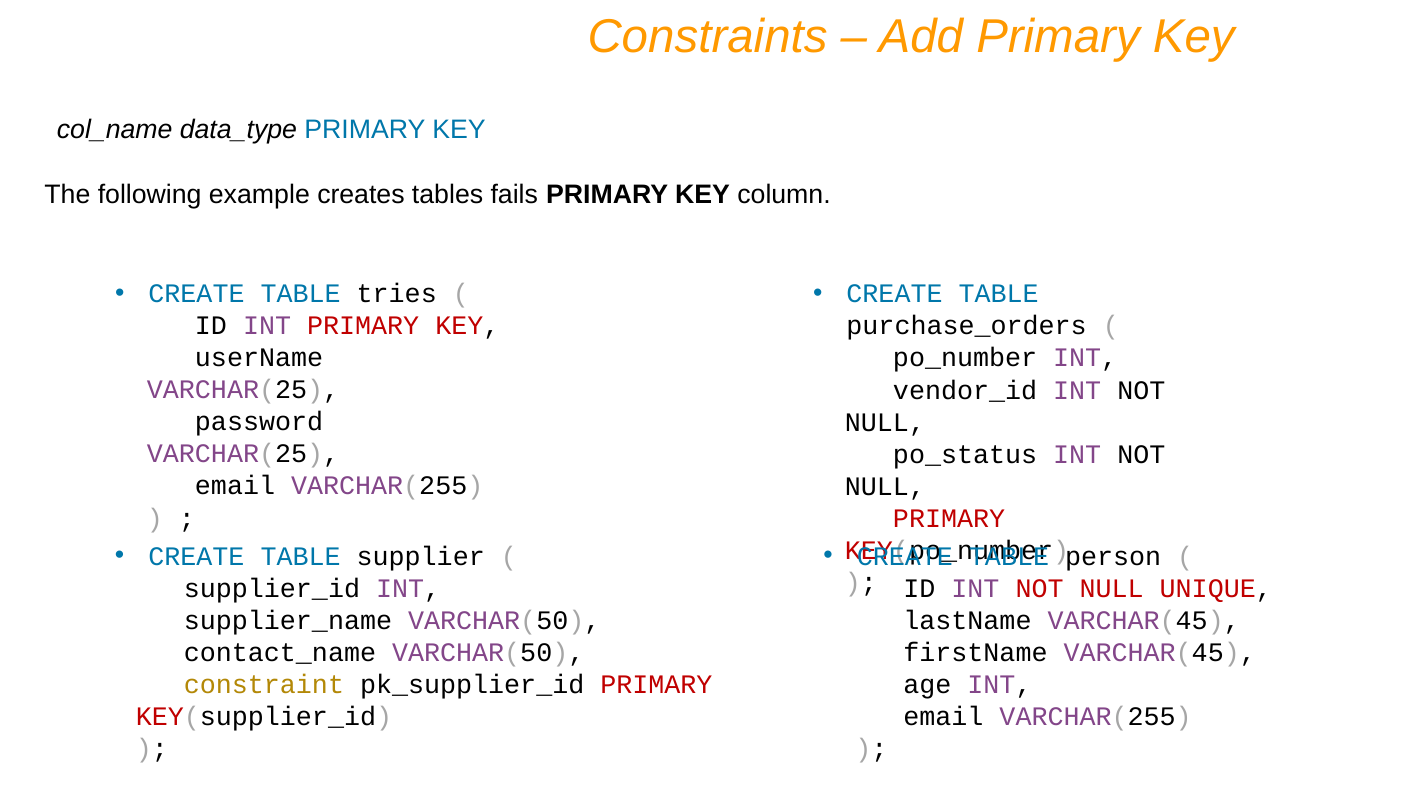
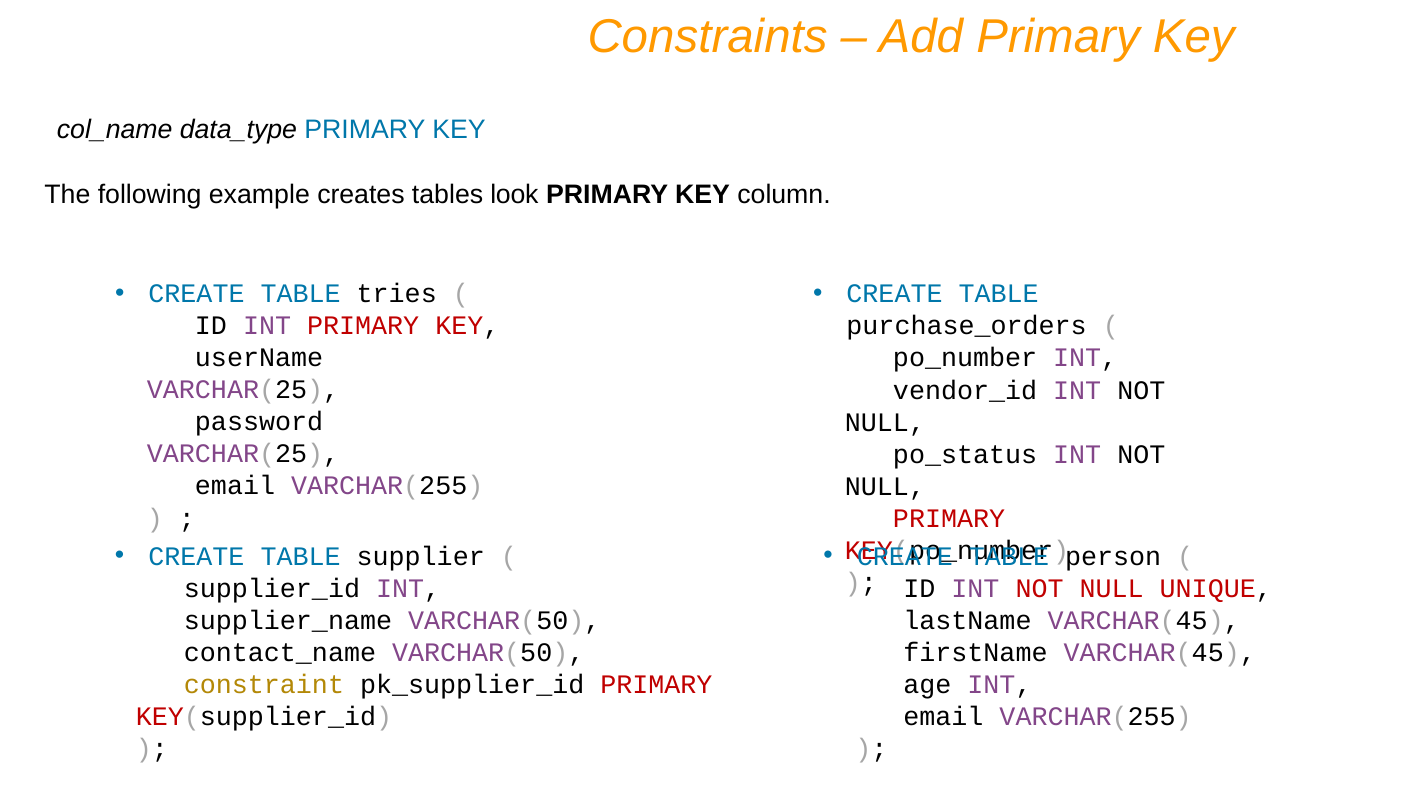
fails: fails -> look (514, 195)
